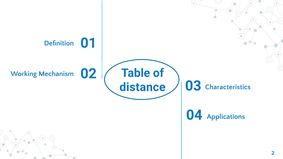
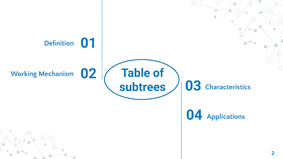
distance: distance -> subtrees (143, 87)
